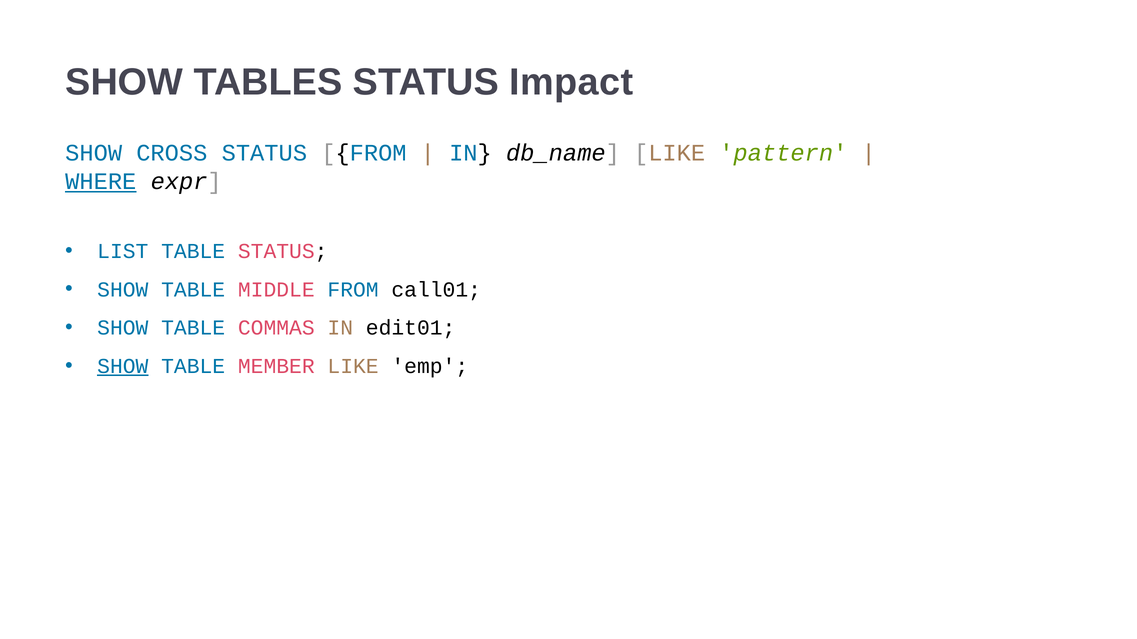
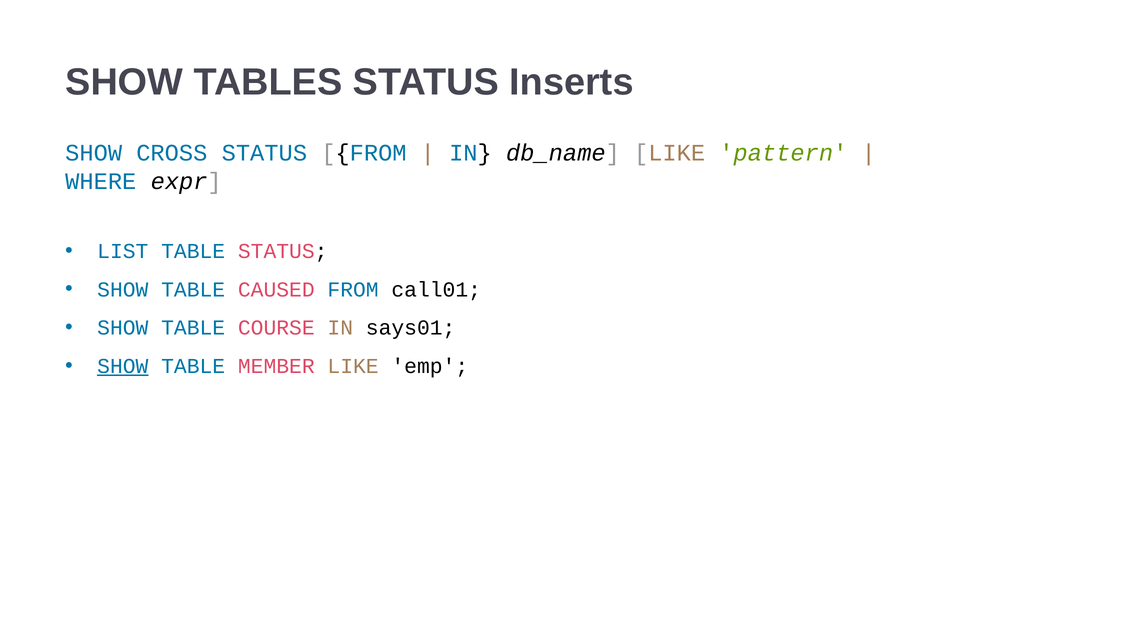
Impact: Impact -> Inserts (572, 82)
WHERE underline: present -> none (101, 182)
MIDDLE: MIDDLE -> CAUSED (276, 290)
COMMAS: COMMAS -> COURSE (276, 328)
edit01: edit01 -> says01 (411, 328)
